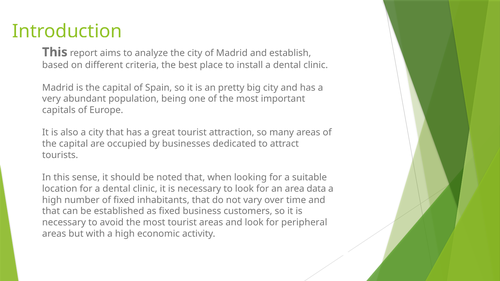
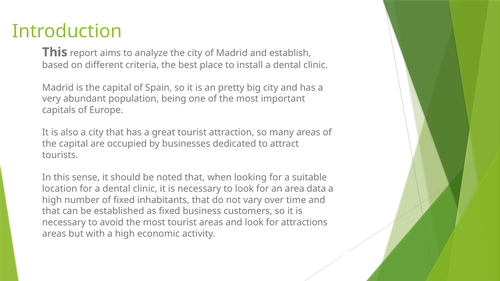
peripheral: peripheral -> attractions (304, 223)
